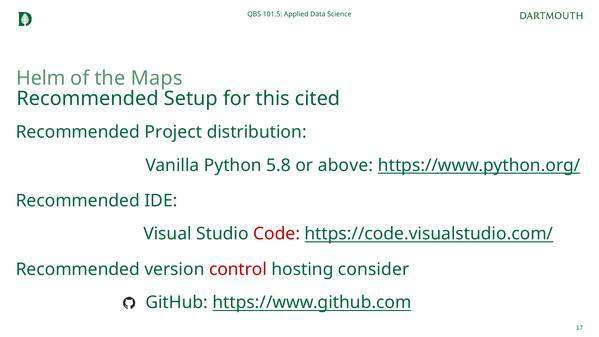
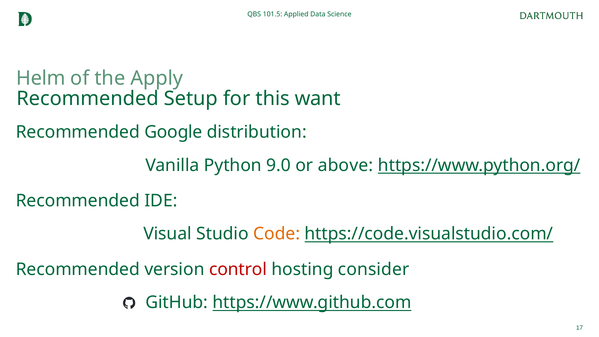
Maps: Maps -> Apply (157, 78)
cited: cited -> want (318, 98)
Project: Project -> Google (173, 132)
5.8: 5.8 -> 9.0 (279, 165)
Code colour: red -> orange (277, 234)
